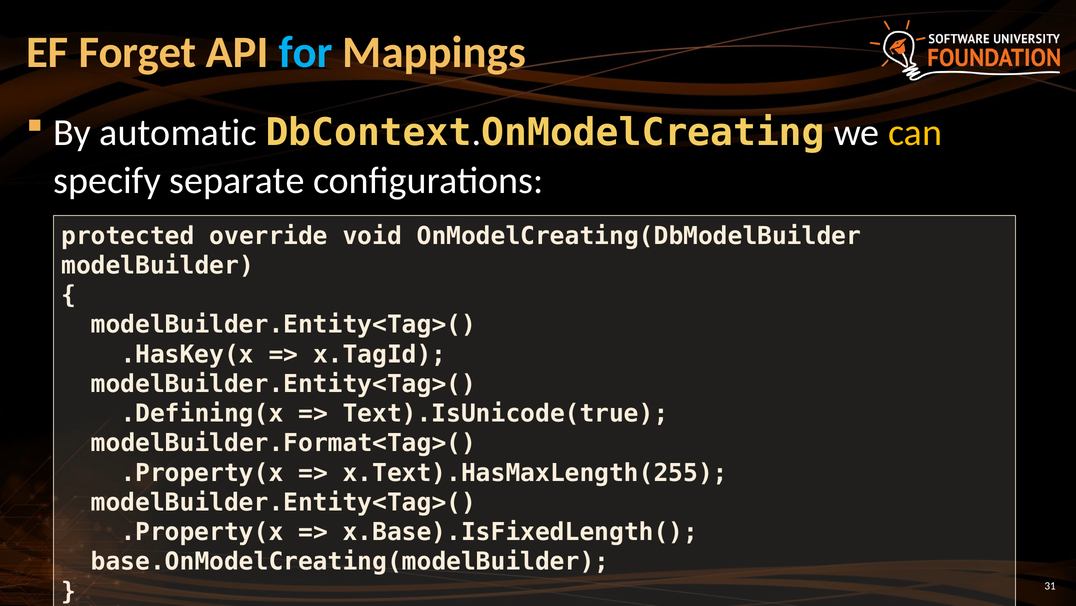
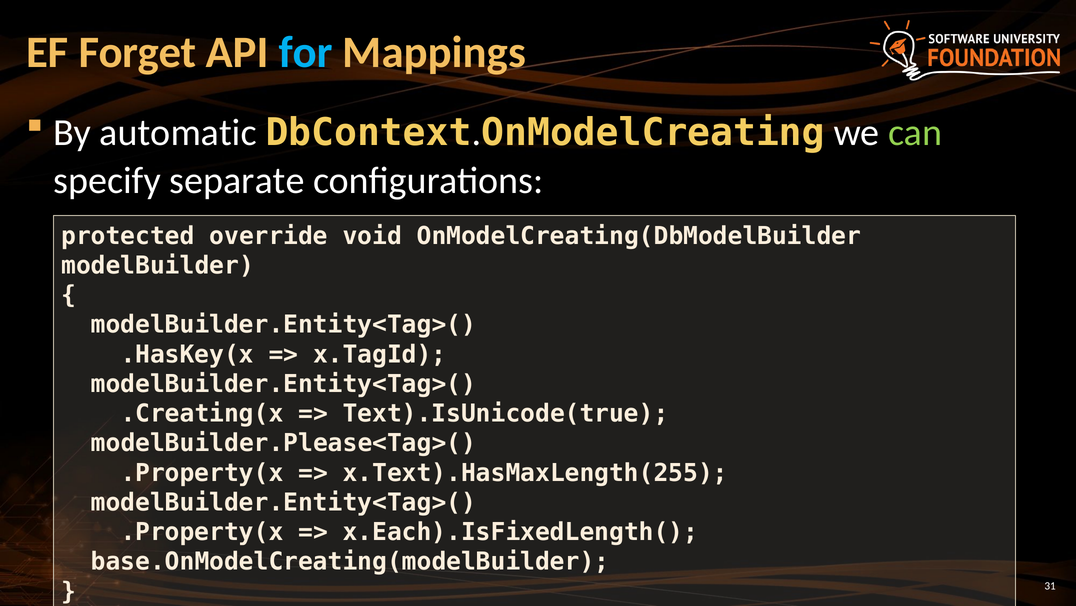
can colour: yellow -> light green (915, 133)
.Defining(x: .Defining(x -> .Creating(x (202, 413)
modelBuilder.Format<Tag>(: modelBuilder.Format<Tag>( -> modelBuilder.Please<Tag>( (283, 443)
x.Base).IsFixedLength(: x.Base).IsFixedLength( -> x.Each).IsFixedLength( (520, 532)
